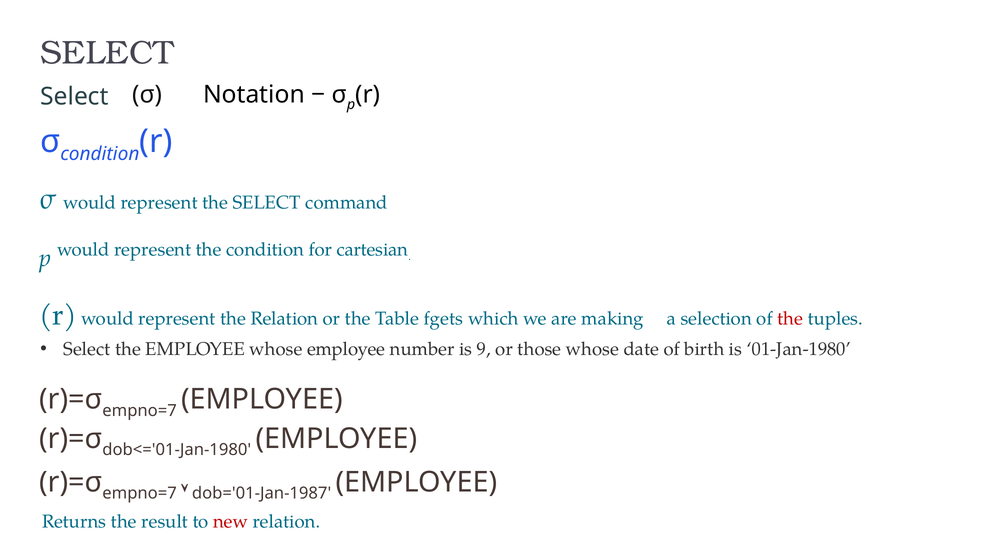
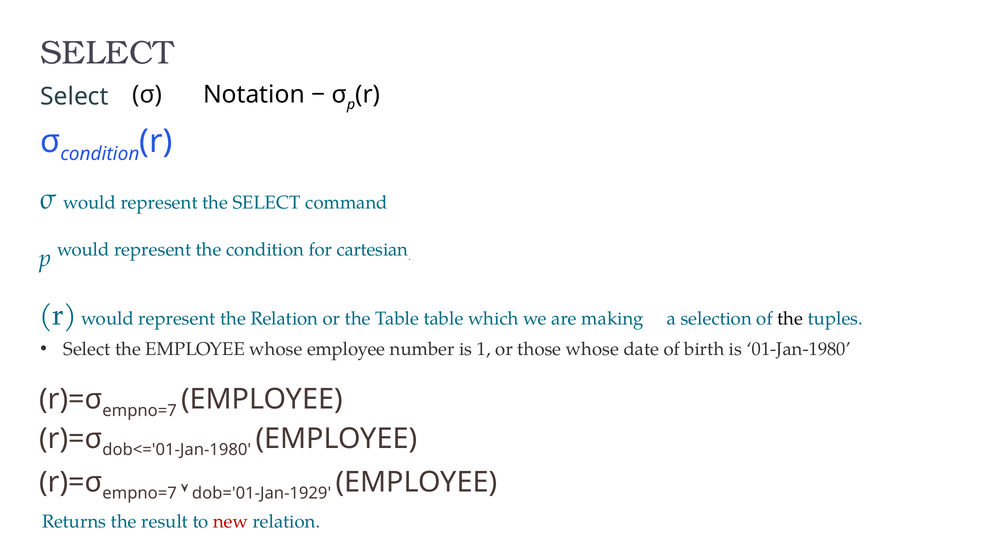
Table fgets: fgets -> table (444, 319)
the colour: red -> black (790, 319)
9: 9 -> 1 (484, 349)
dob='01-Jan-1987: dob='01-Jan-1987 -> dob='01-Jan-1929 (262, 494)
